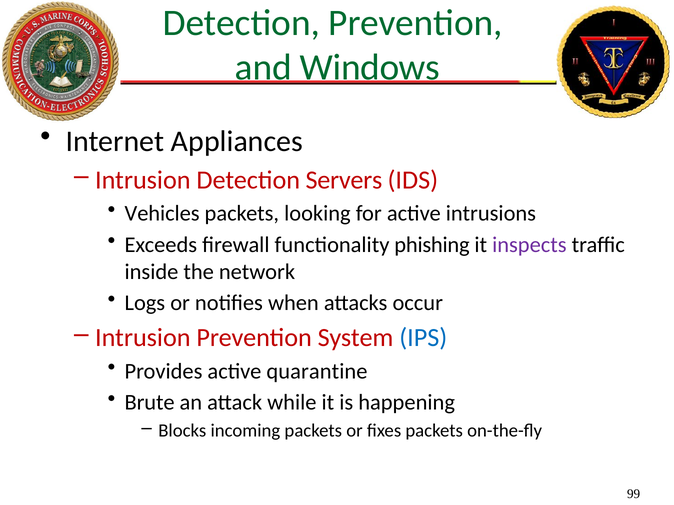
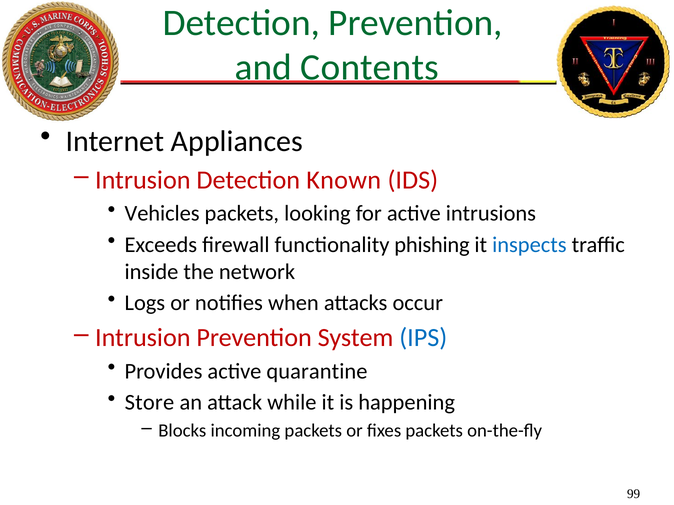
Windows: Windows -> Contents (370, 68)
Servers: Servers -> Known (344, 180)
inspects colour: purple -> blue (529, 245)
Brute: Brute -> Store (149, 403)
